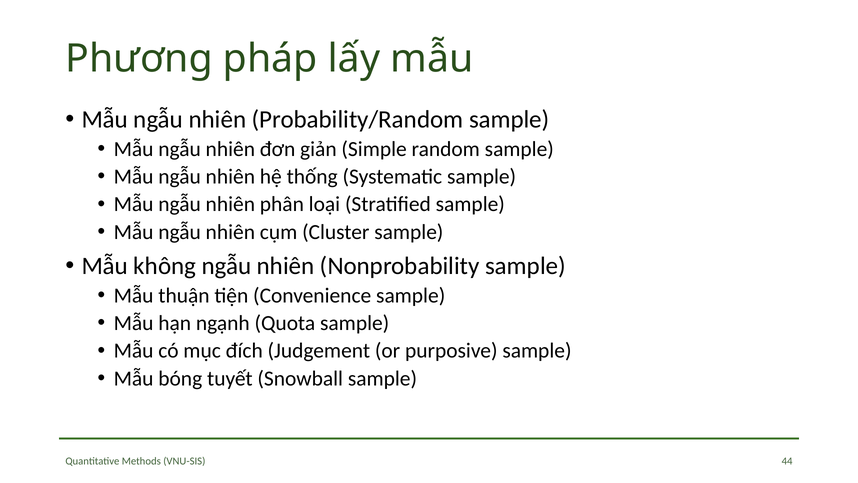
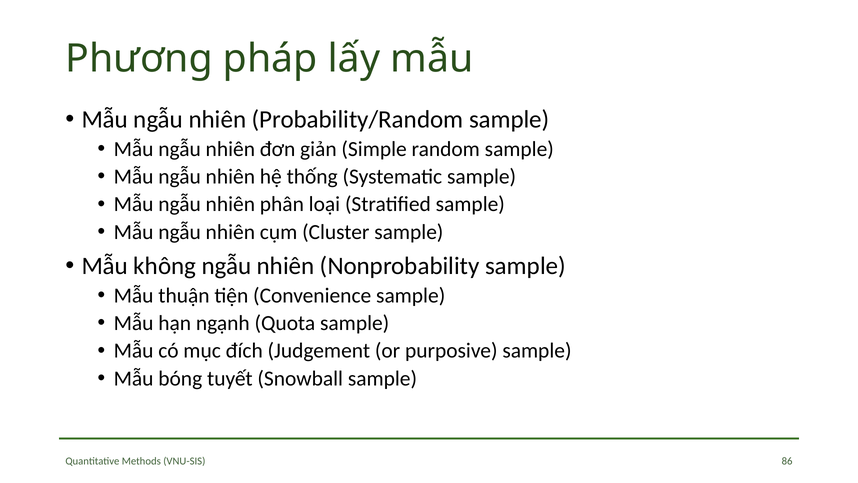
44: 44 -> 86 (787, 461)
